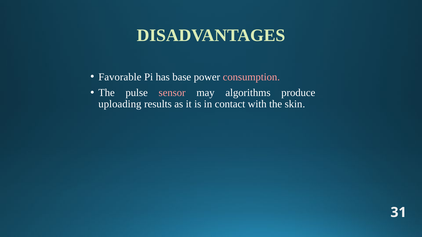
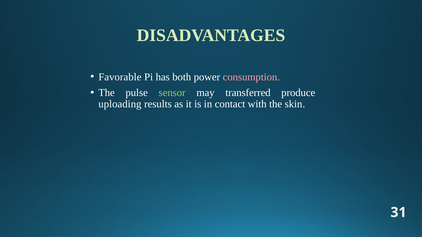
base: base -> both (182, 77)
sensor colour: pink -> light green (172, 93)
algorithms: algorithms -> transferred (248, 93)
